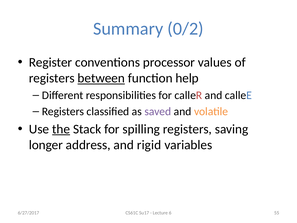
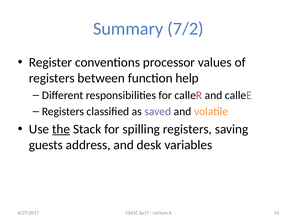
0/2: 0/2 -> 7/2 (186, 29)
between underline: present -> none (101, 78)
longer: longer -> guests (46, 145)
rigid: rigid -> desk (149, 145)
